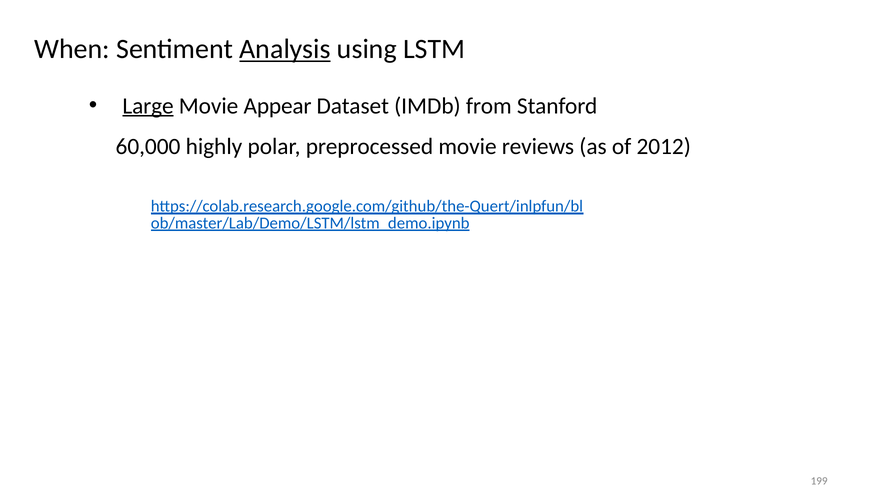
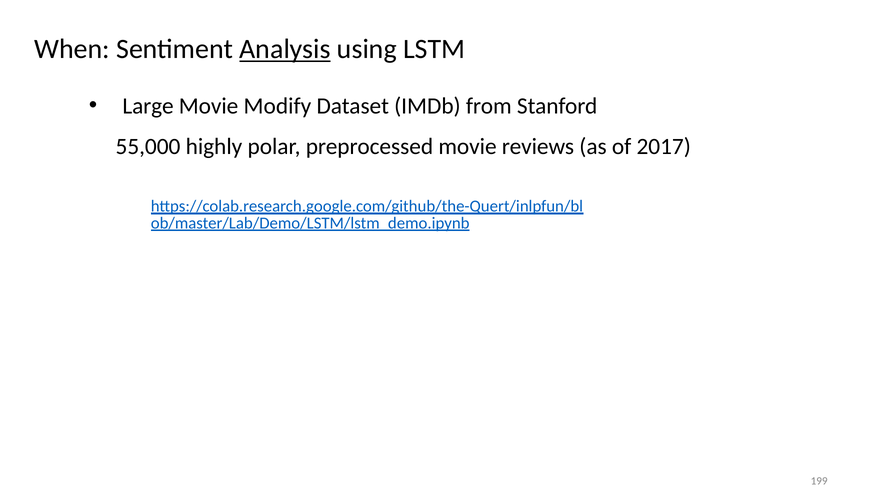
Large underline: present -> none (148, 106)
Appear: Appear -> Modify (277, 106)
60,000: 60,000 -> 55,000 (148, 147)
2012: 2012 -> 2017 (664, 147)
